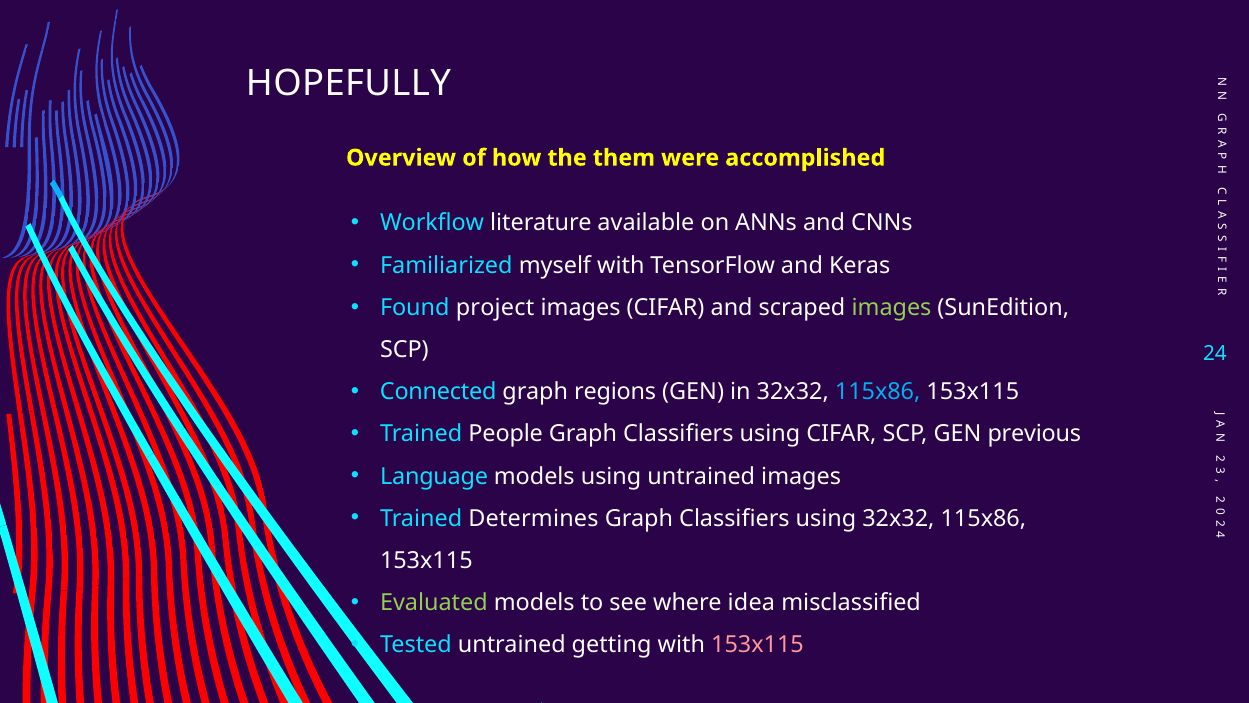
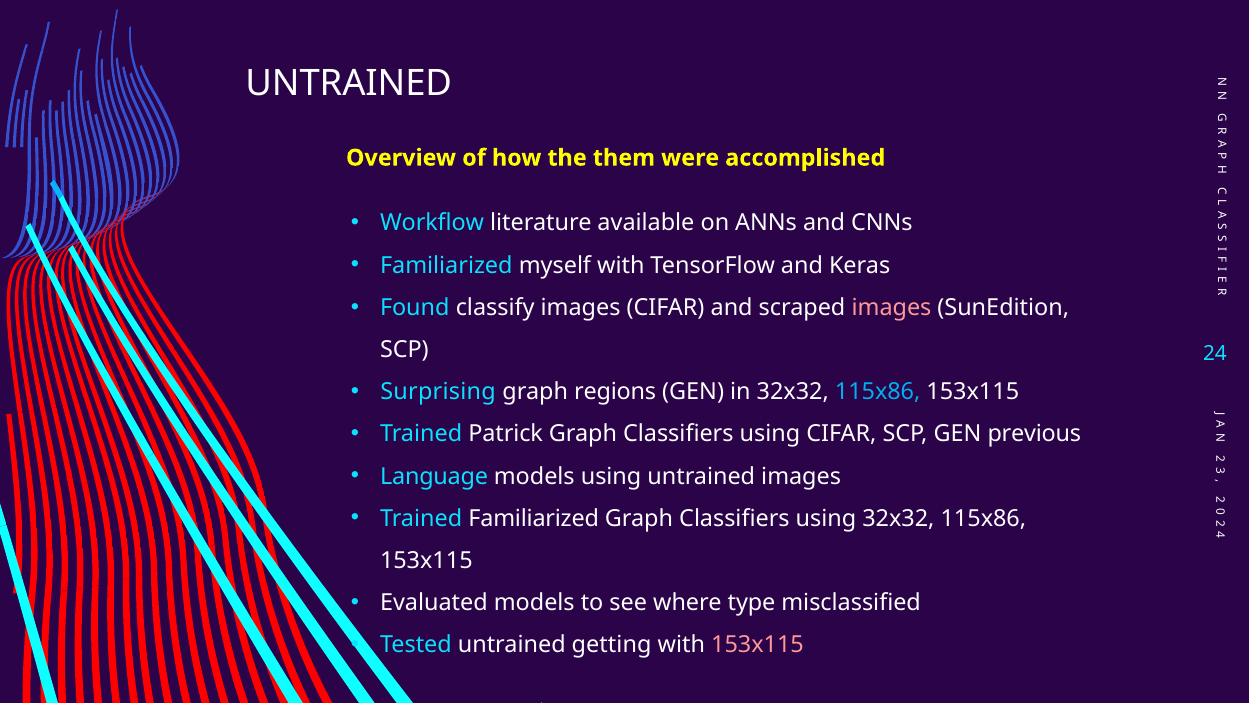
HOPEFULLY: HOPEFULLY -> UNTRAINED (349, 83)
project: project -> classify (495, 307)
images colour: light green -> pink (892, 307)
Connected: Connected -> Surprising (438, 392)
People: People -> Patrick (506, 434)
Trained Determines: Determines -> Familiarized (534, 518)
Evaluated colour: light green -> white (434, 602)
idea: idea -> type (752, 602)
